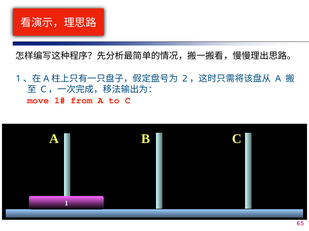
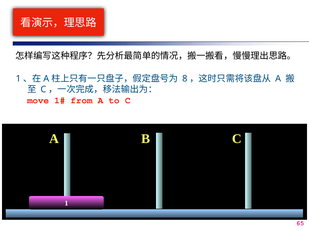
2: 2 -> 8 (185, 79)
